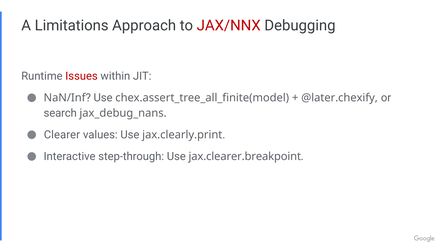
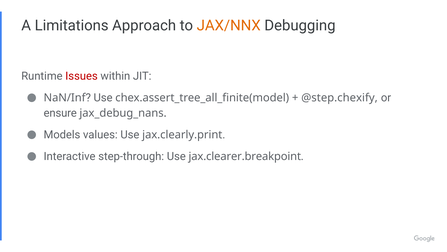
JAX/NNX colour: red -> orange (229, 25)
@later.chexify: @later.chexify -> @step.chexify (339, 98)
search: search -> ensure (60, 113)
Clearer: Clearer -> Models (62, 135)
